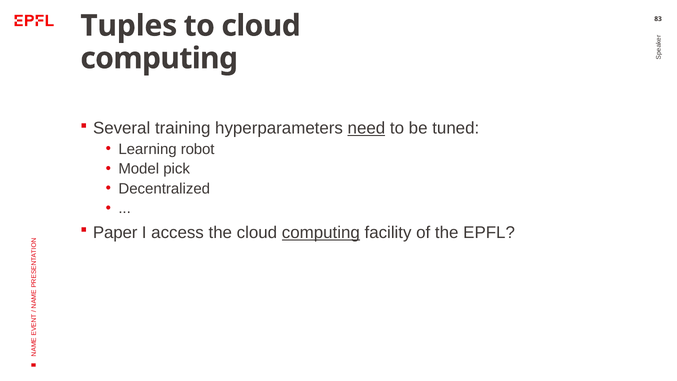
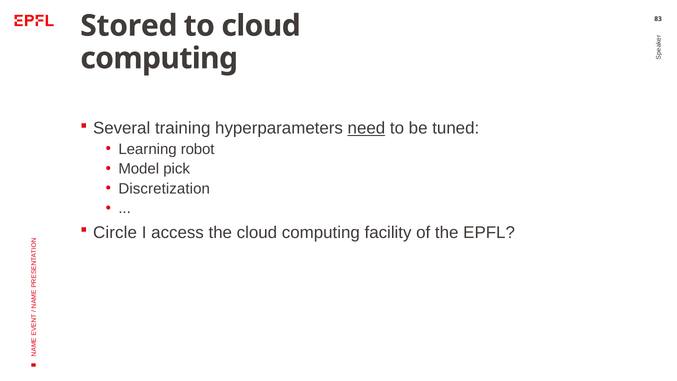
Tuples: Tuples -> Stored (129, 26)
Decentralized: Decentralized -> Discretization (164, 188)
Paper: Paper -> Circle (115, 233)
computing underline: present -> none (321, 233)
